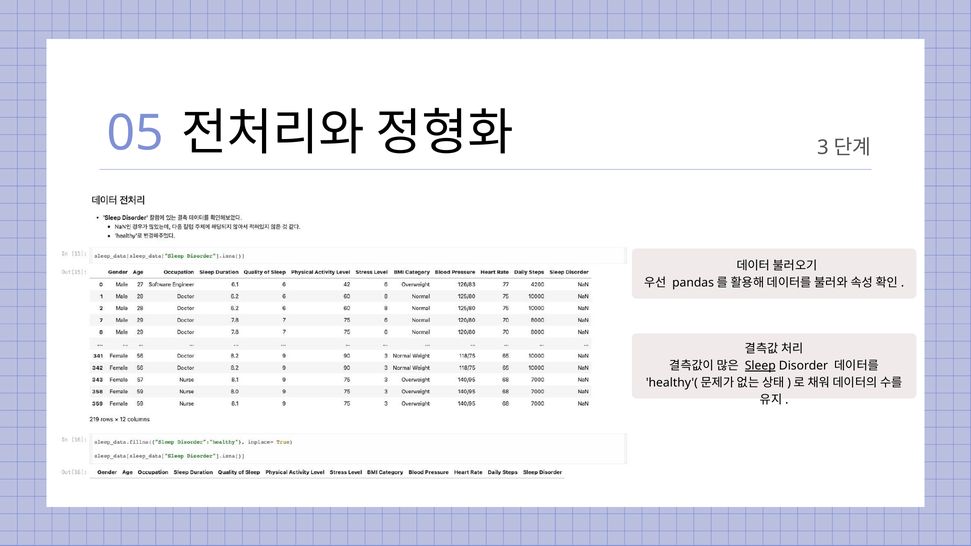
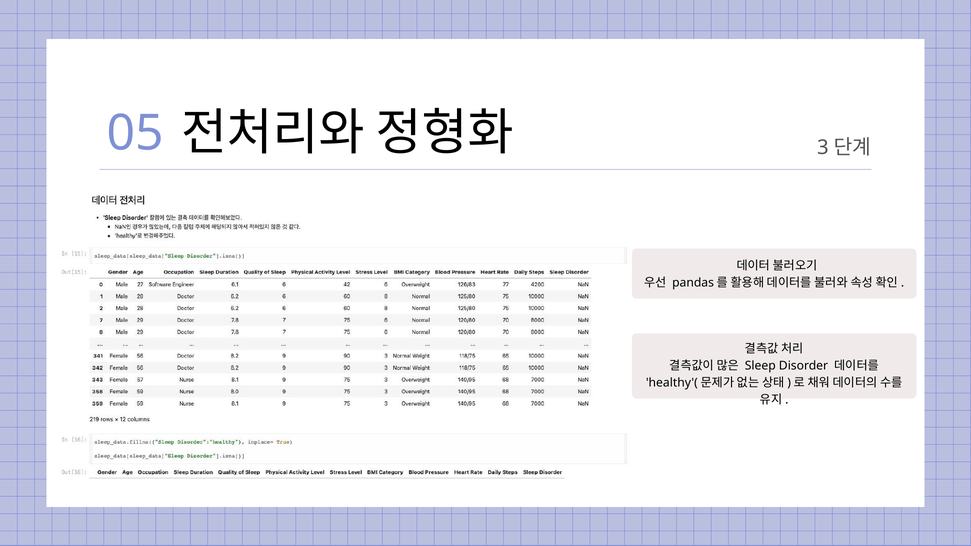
Sleep underline: present -> none (760, 366)
